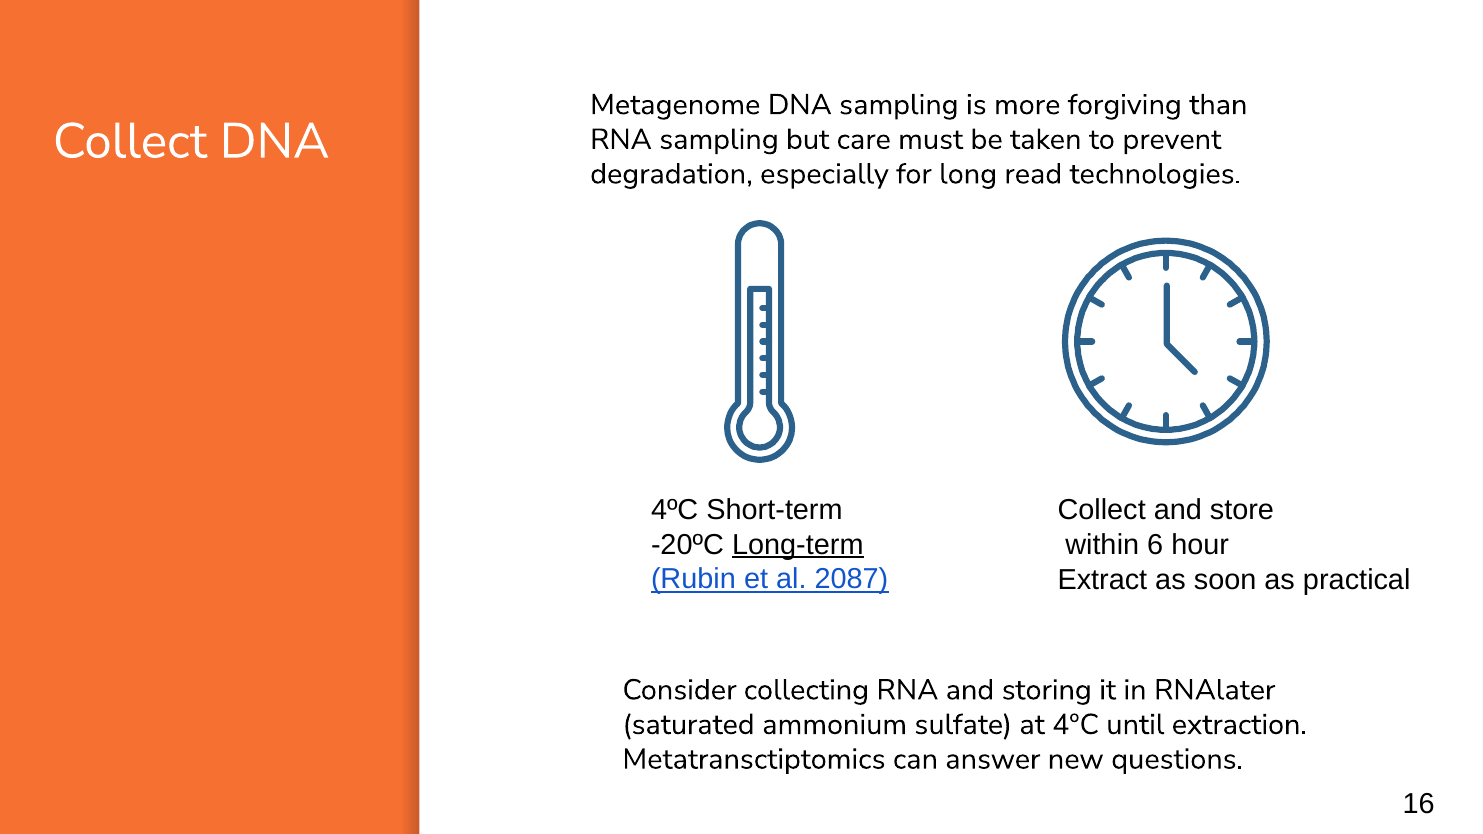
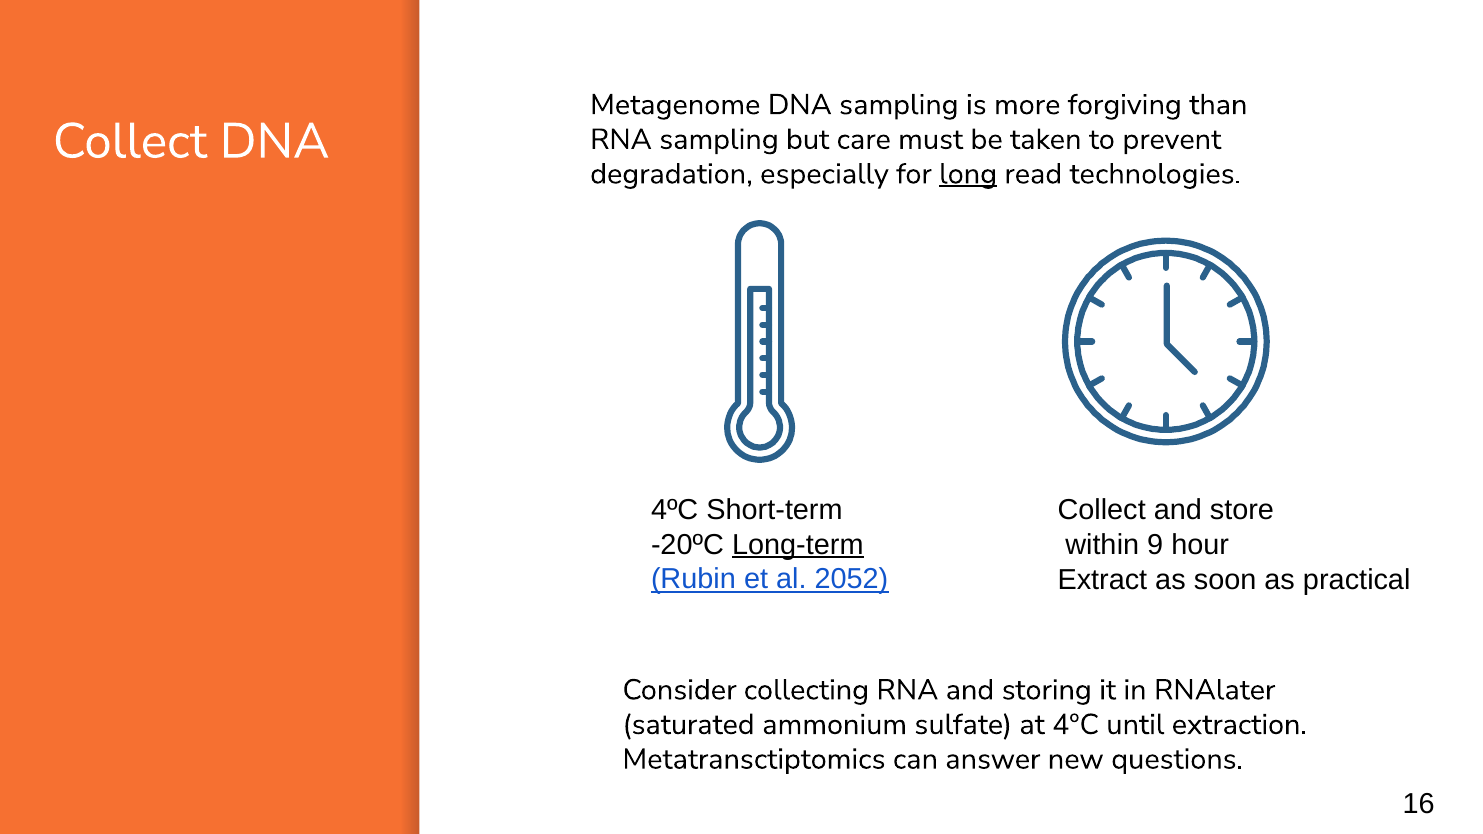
long underline: none -> present (968, 174)
6: 6 -> 9 (1155, 545)
2087: 2087 -> 2052 (851, 579)
